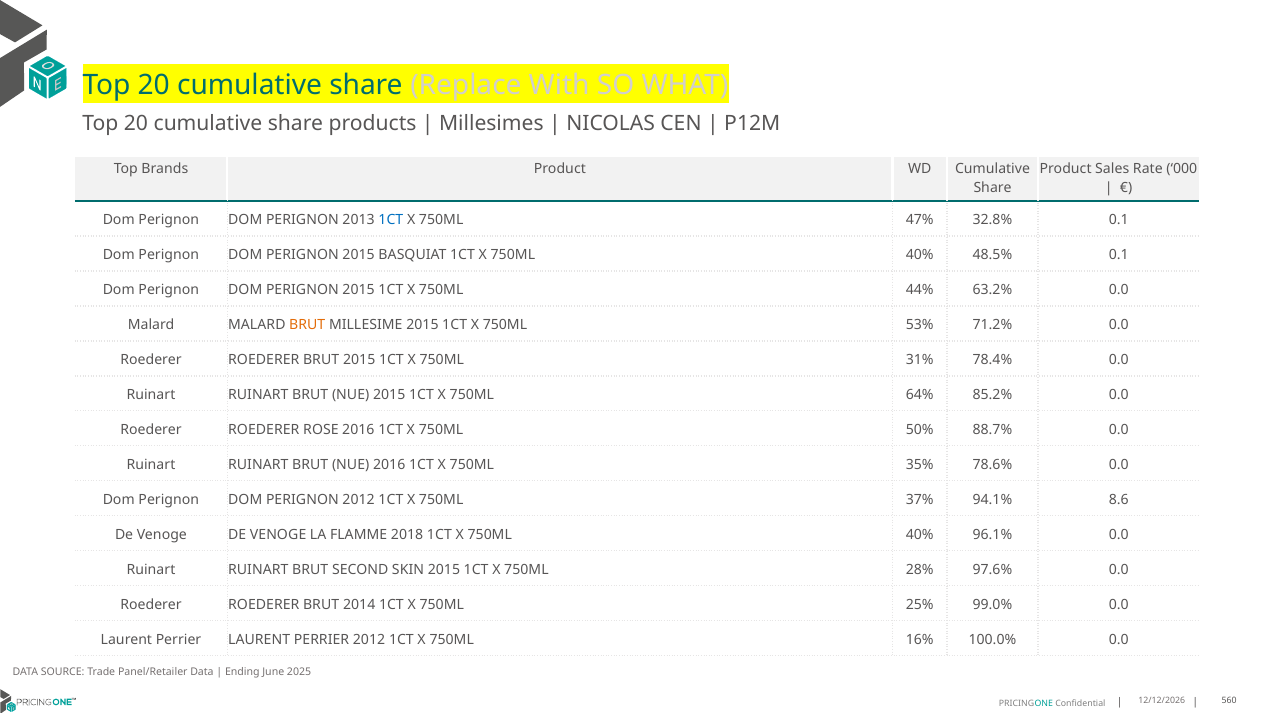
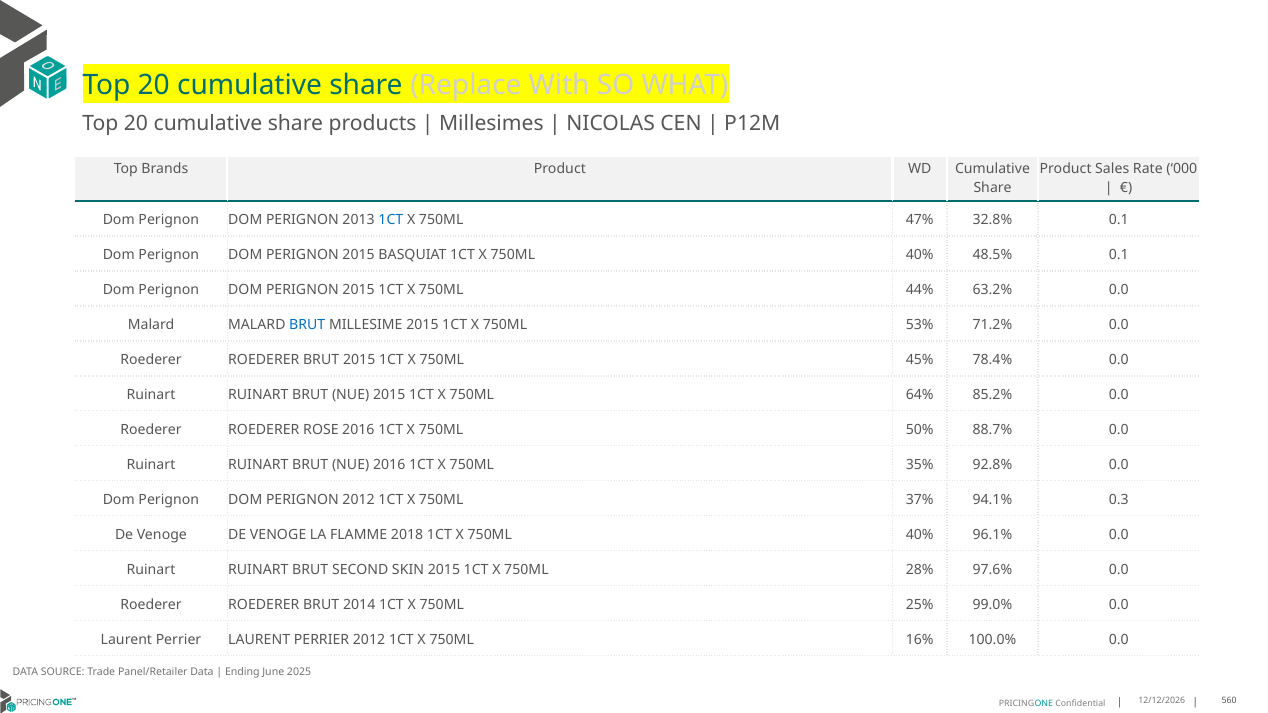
BRUT colour: orange -> blue (307, 325)
31%: 31% -> 45% (920, 360)
78.6%: 78.6% -> 92.8% (992, 465)
8.6: 8.6 -> 0.3 (1119, 500)
